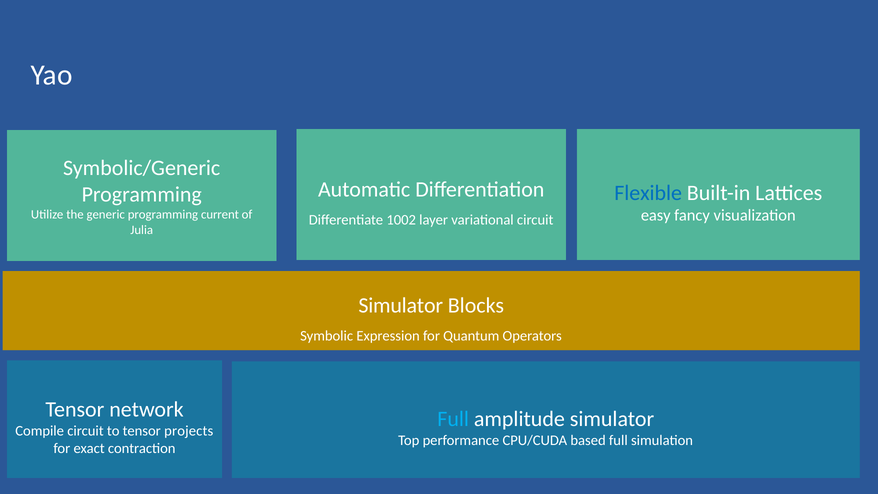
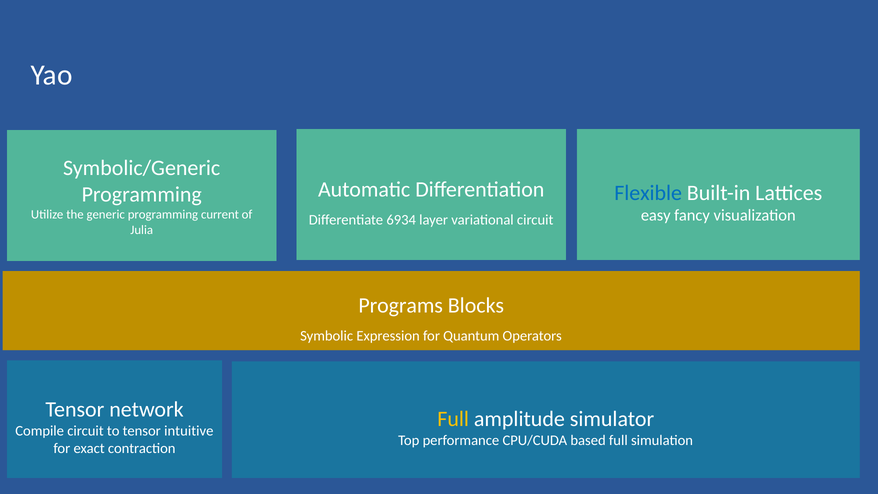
1002: 1002 -> 6934 (401, 220)
Simulator: Simulator -> Programs (401, 306)
Full colour: light blue -> yellow (453, 419)
projects: projects -> intuitive (189, 431)
